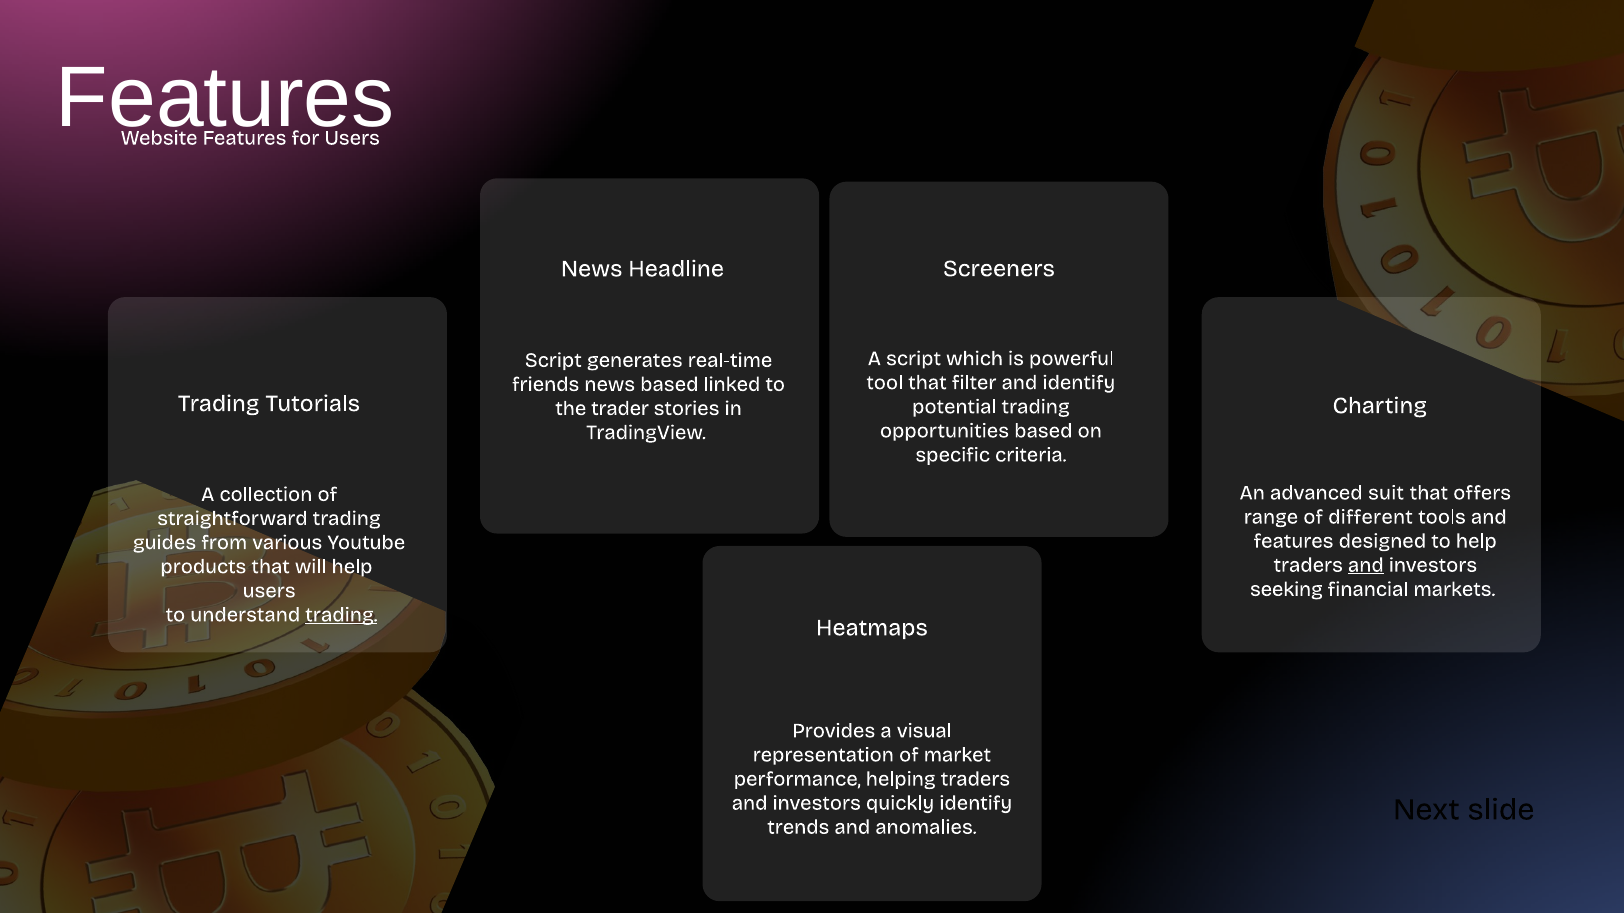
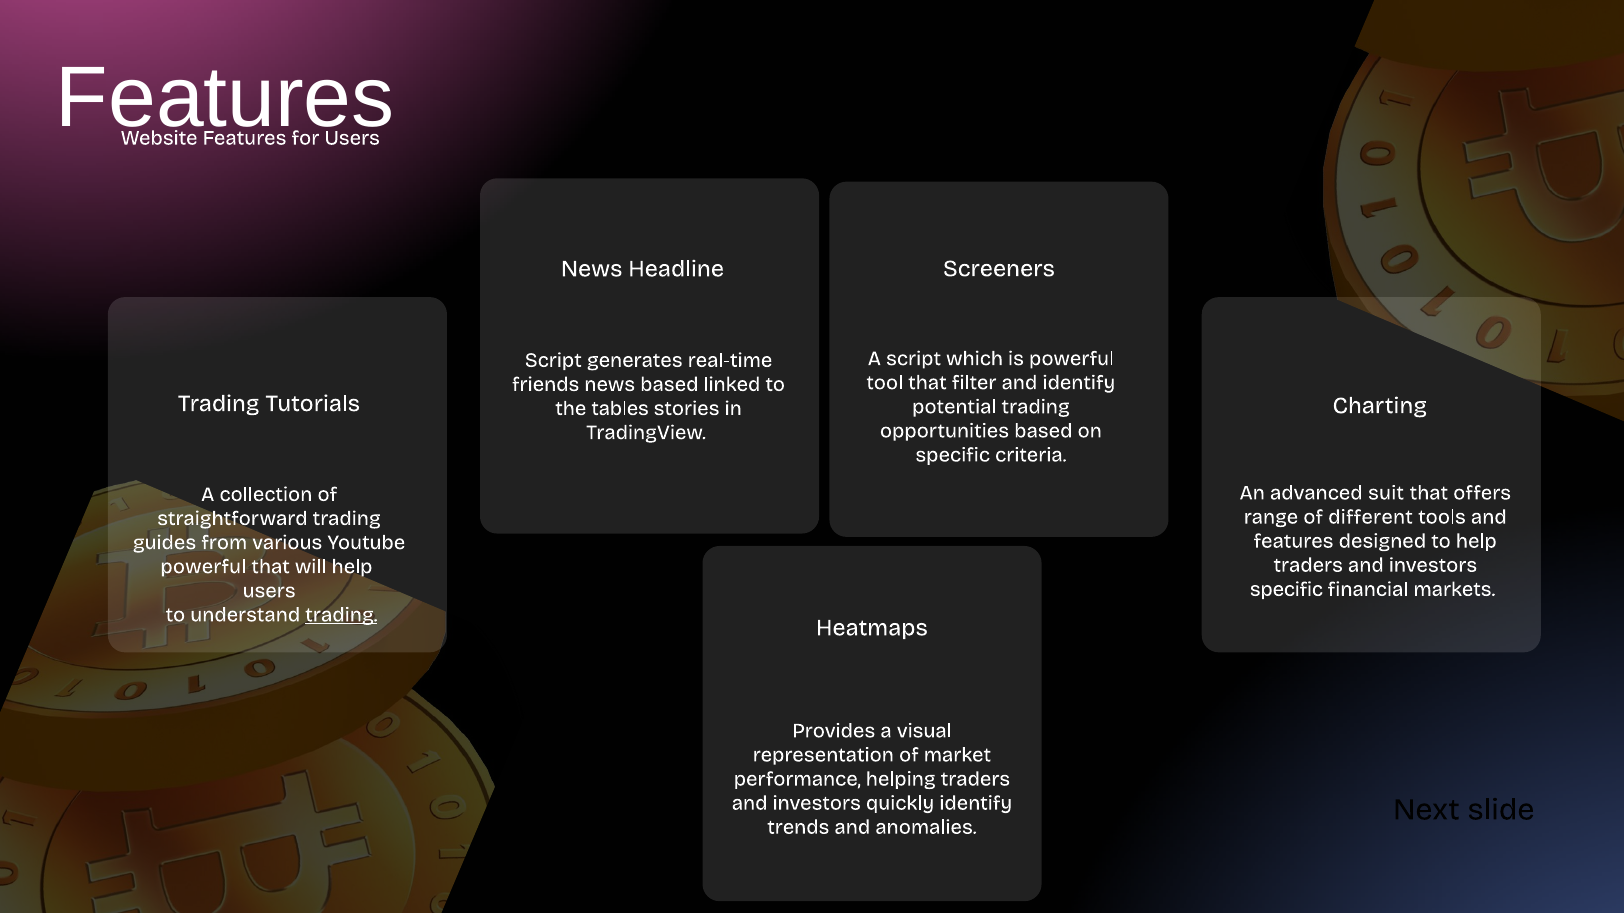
trader: trader -> tables (620, 409)
and underline: present -> none (1366, 565)
products: products -> powerful (203, 567)
seeking: seeking -> specific (1286, 589)
